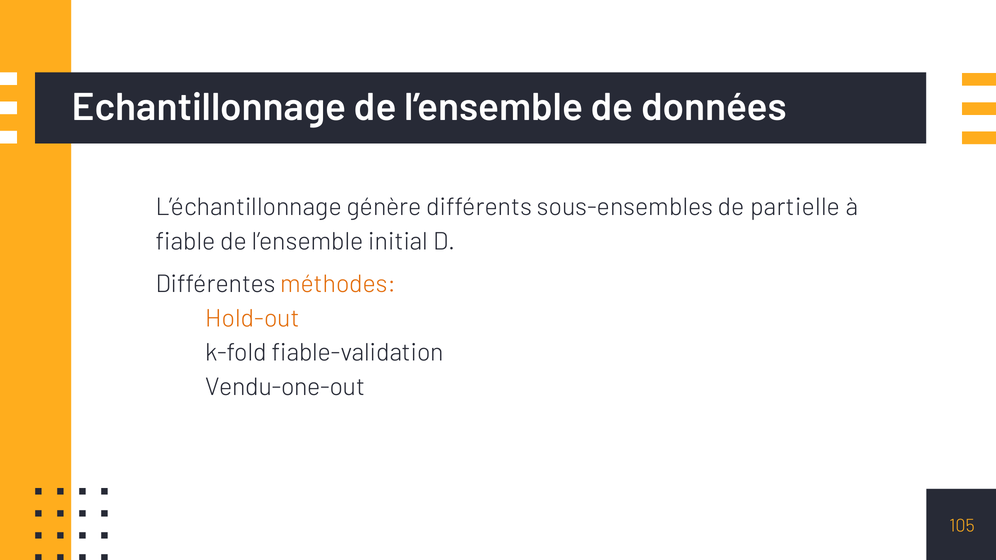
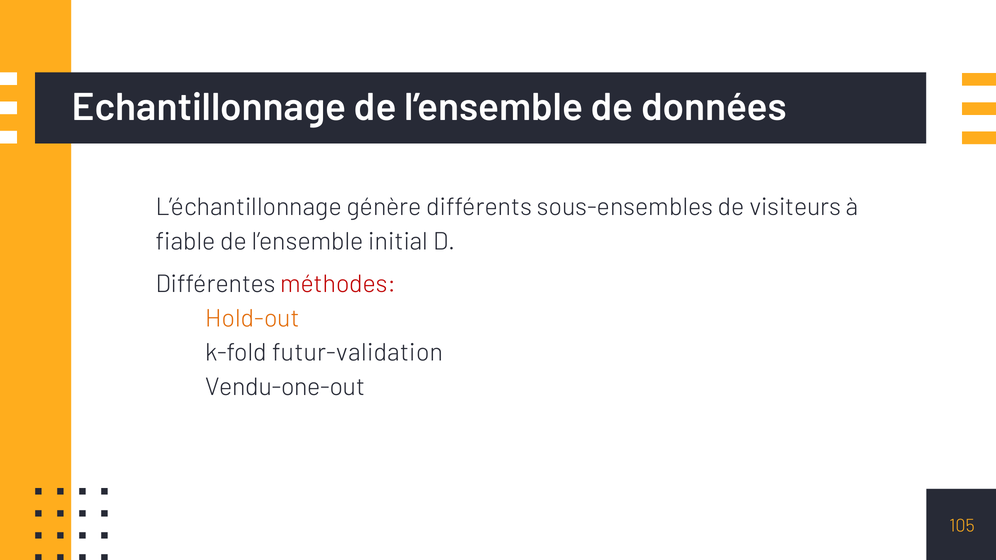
partielle: partielle -> visiteurs (795, 207)
méthodes colour: orange -> red (338, 284)
fiable-validation: fiable-validation -> futur-validation (358, 353)
